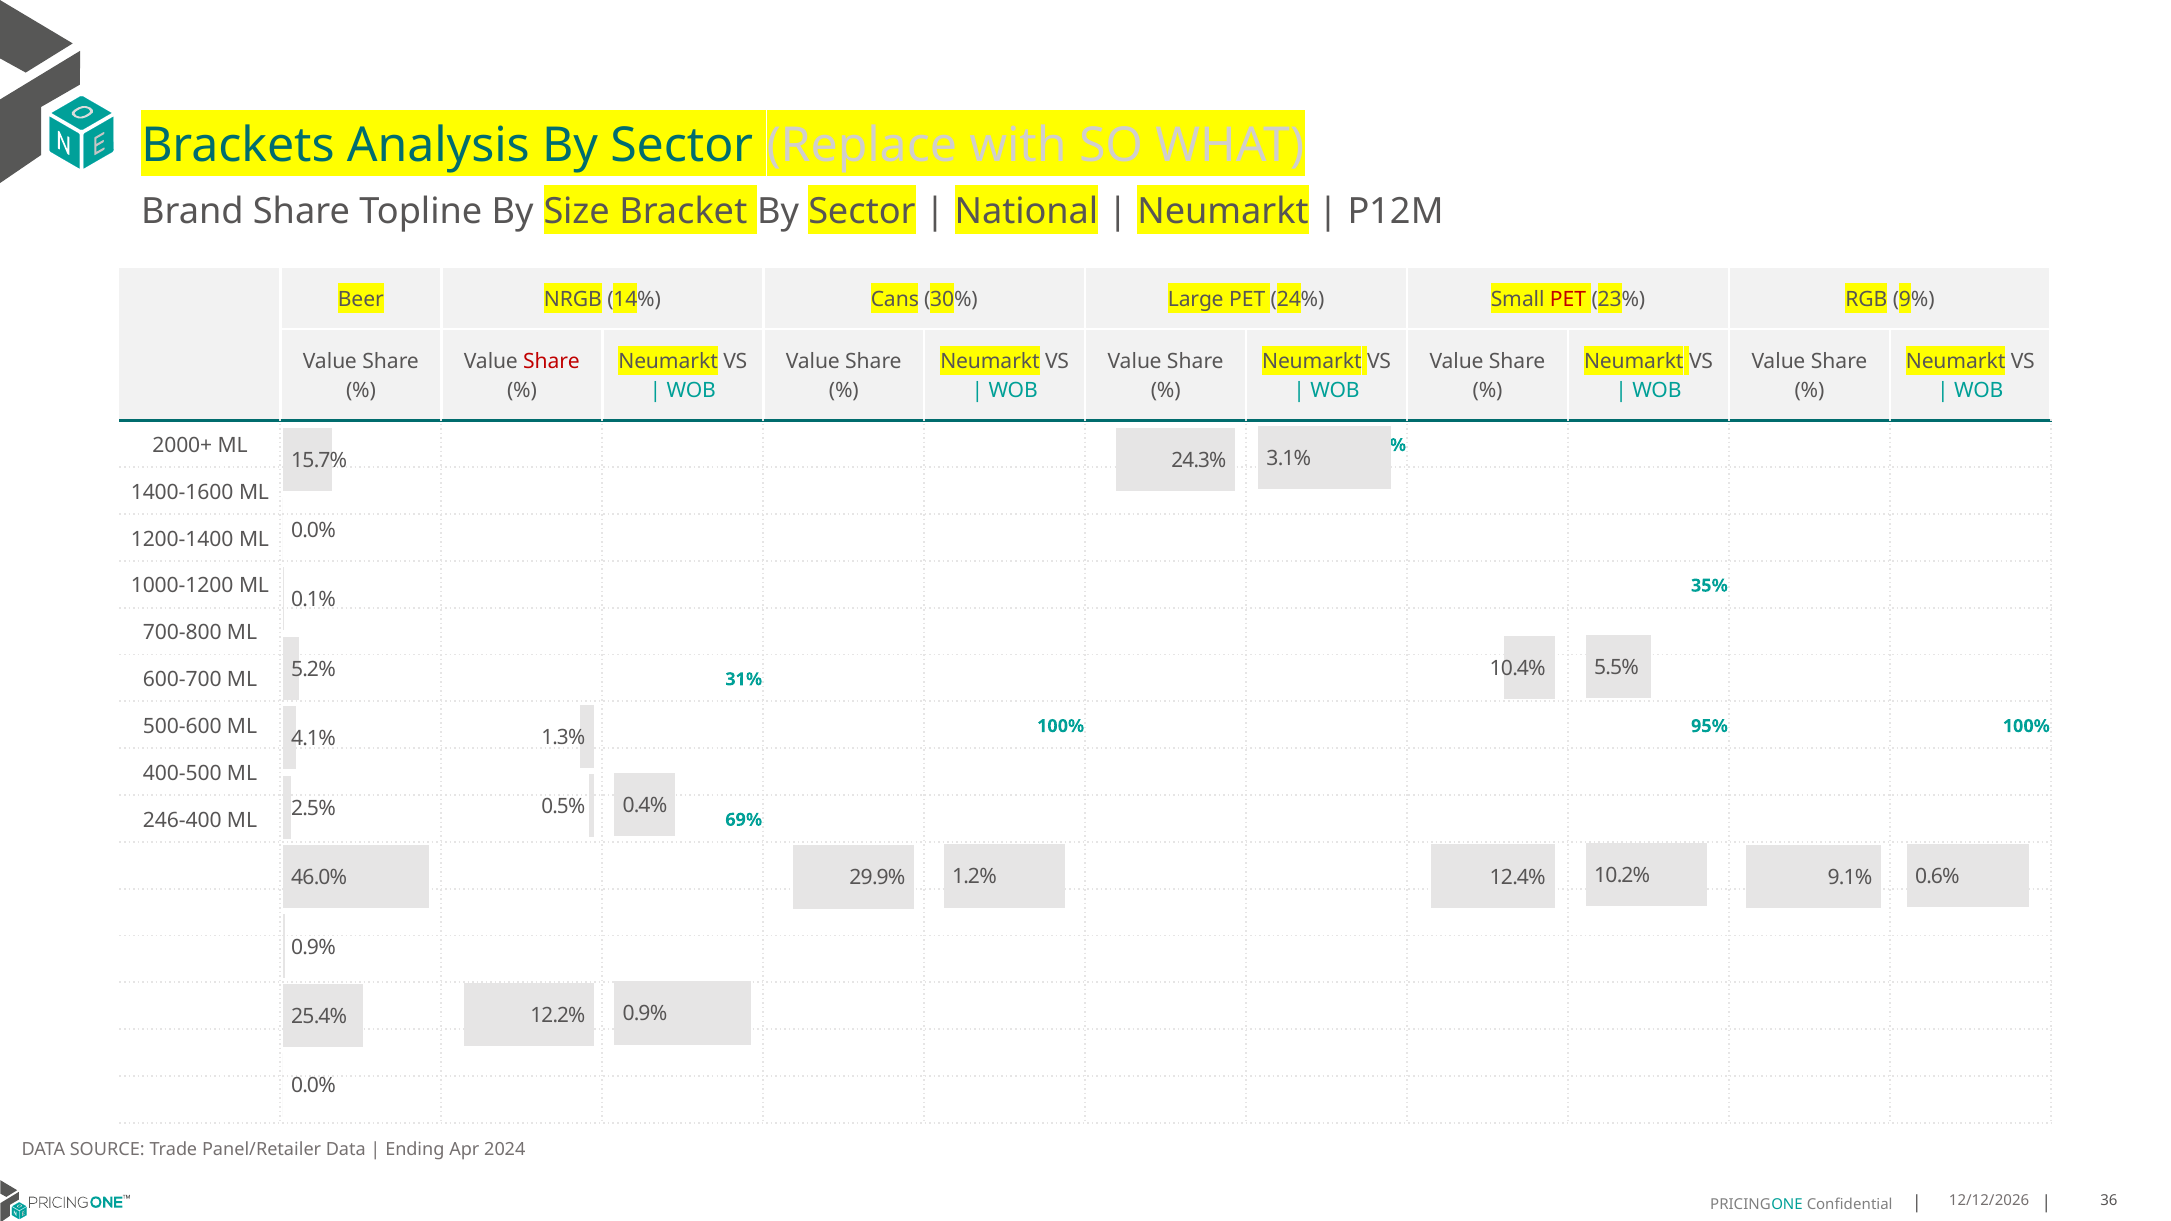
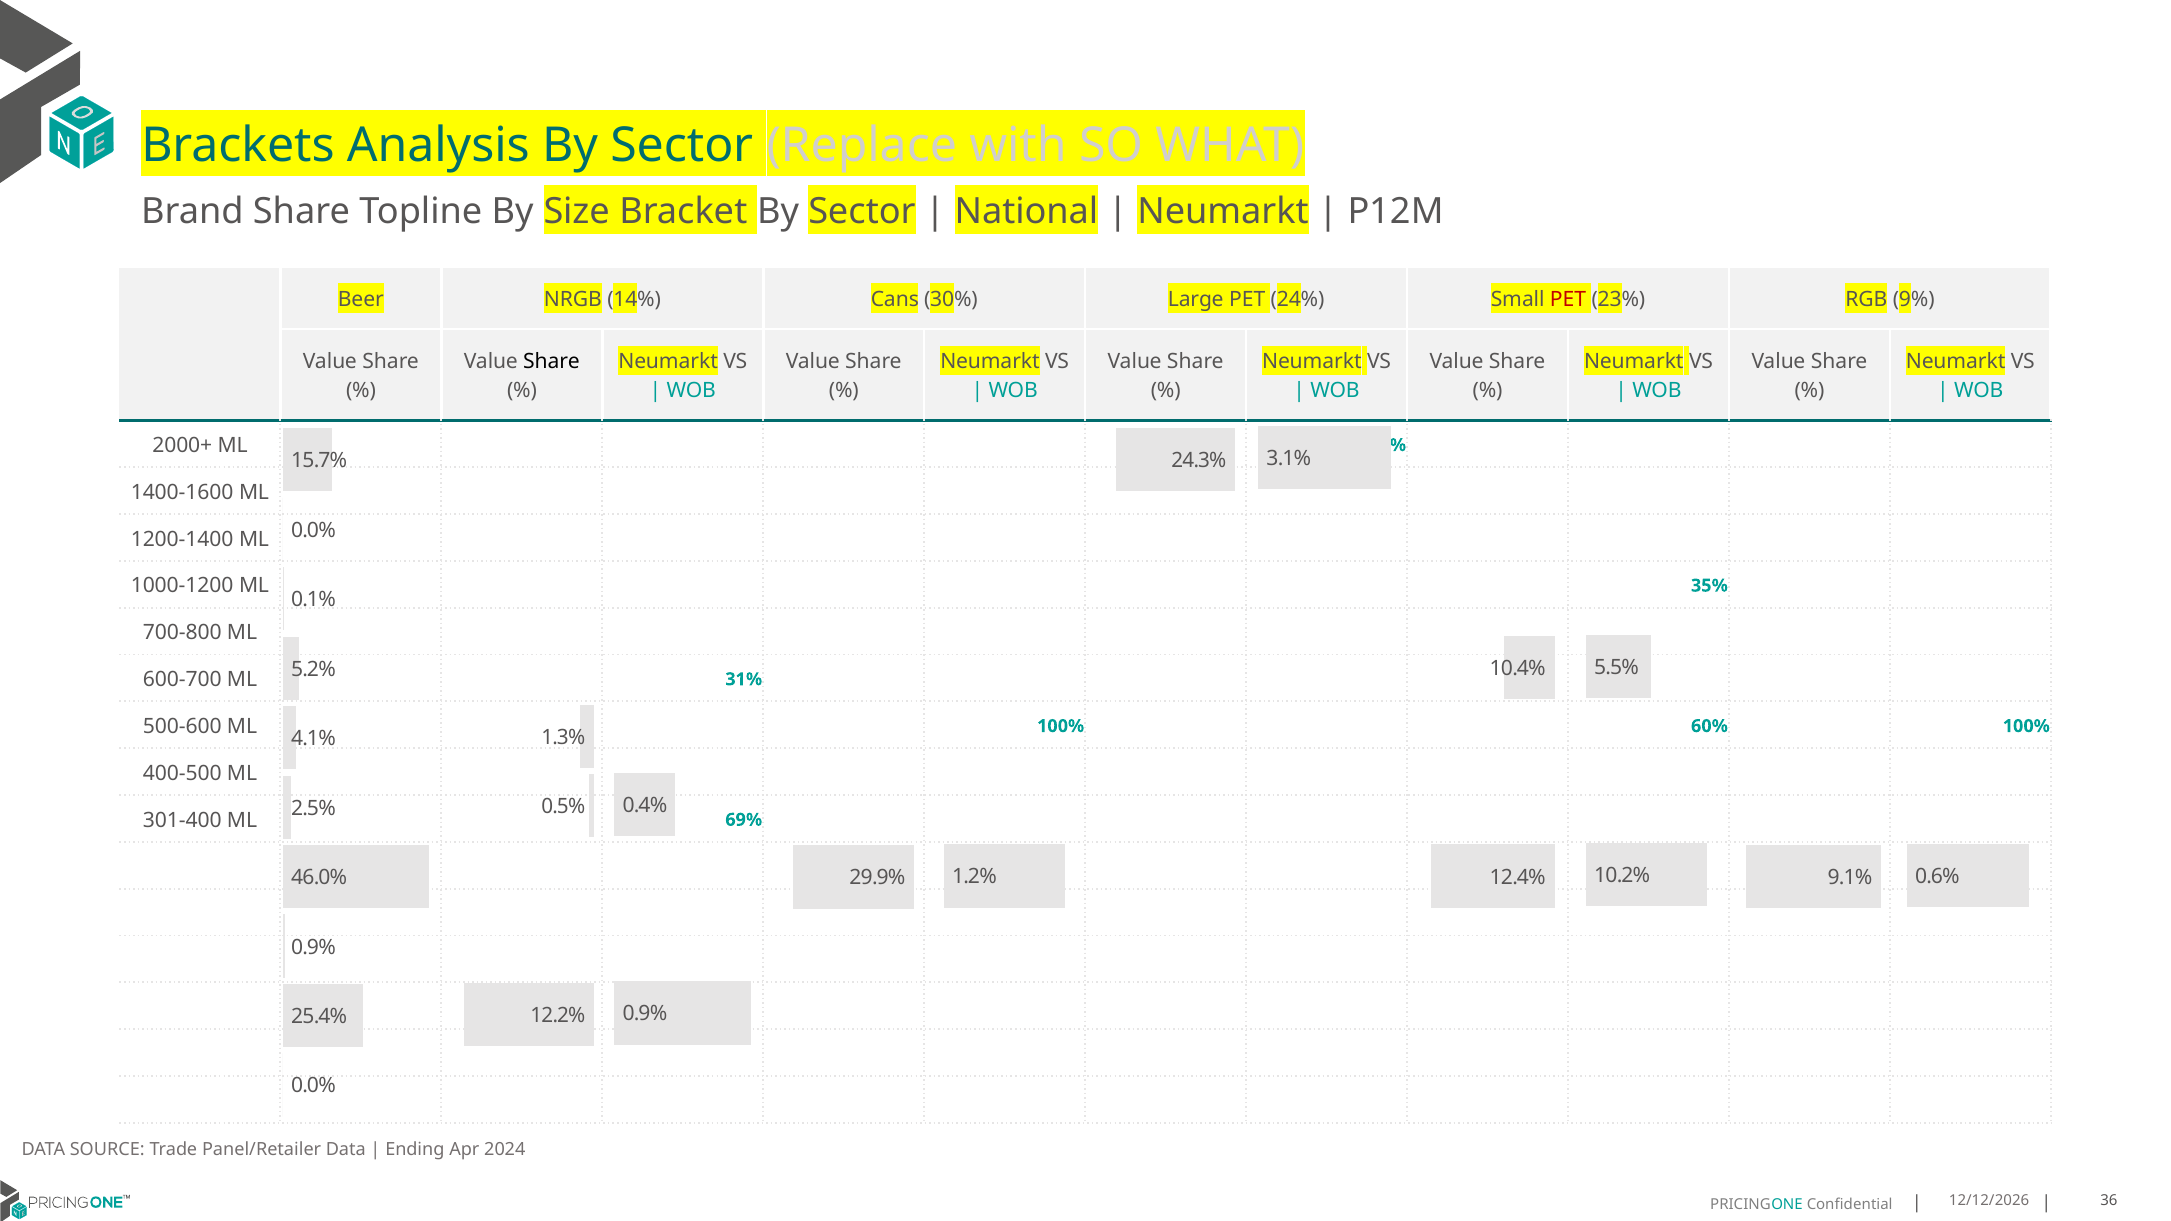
Share colour: red -> black (551, 362)
95%: 95% -> 60% (1709, 726)
246-400: 246-400 -> 301-400 (182, 820)
